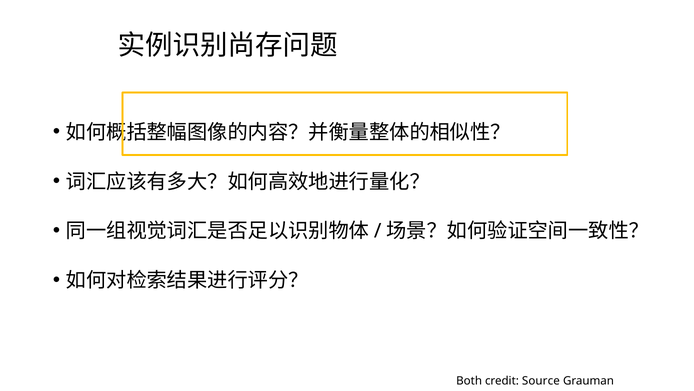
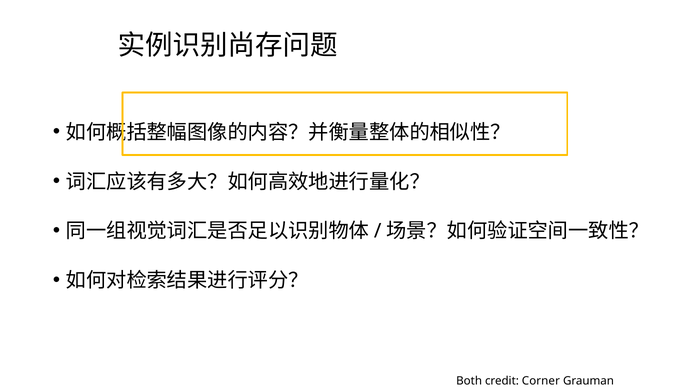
Source: Source -> Corner (541, 380)
